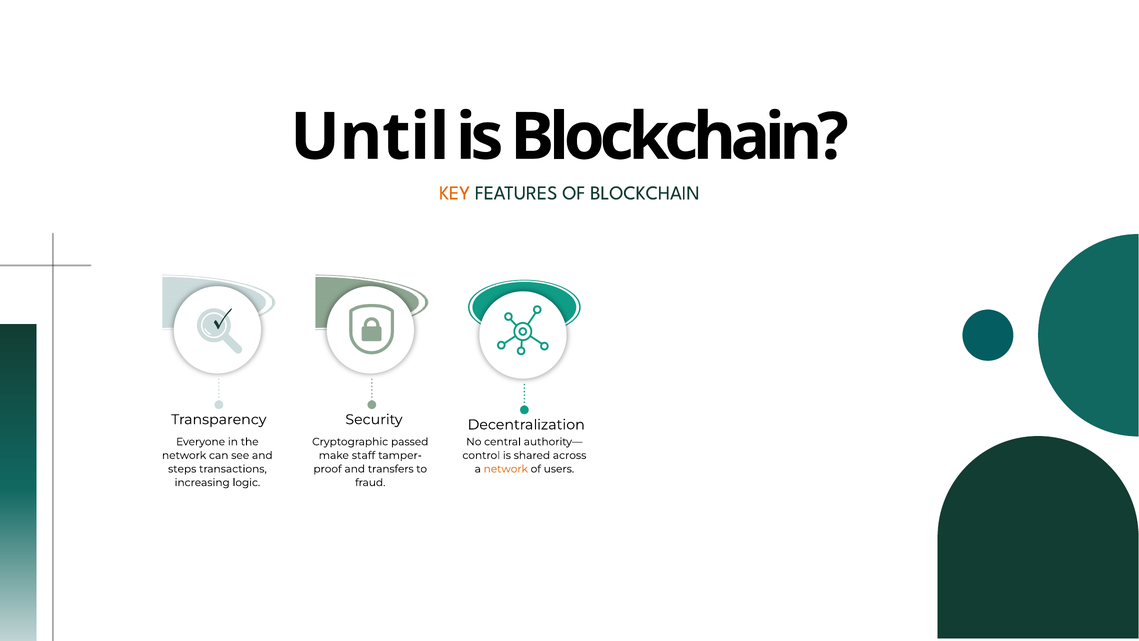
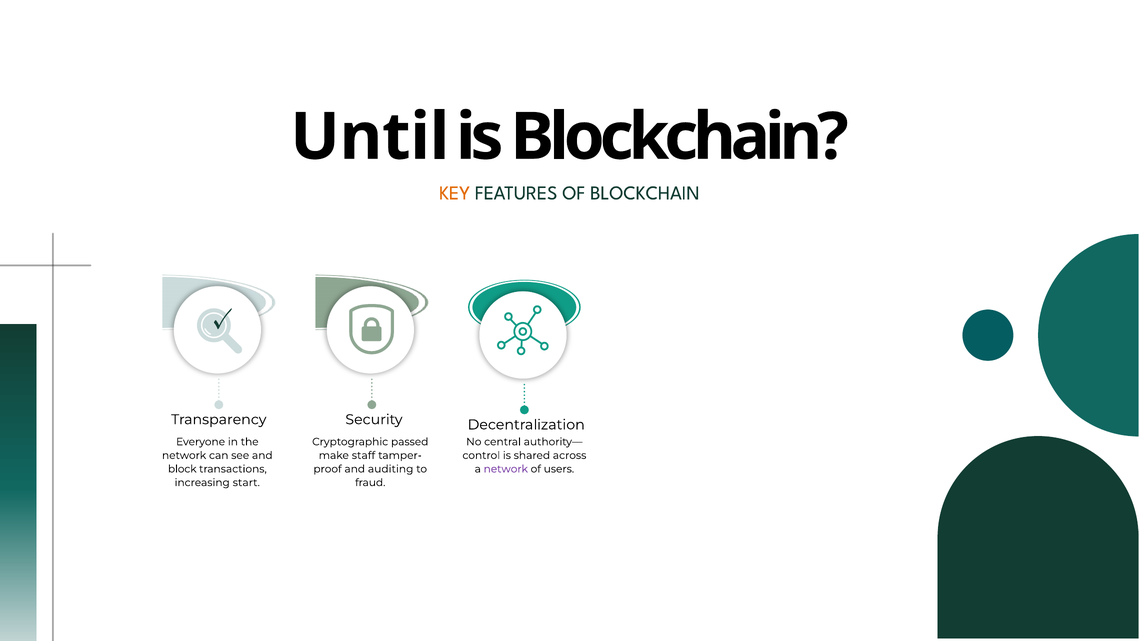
steps: steps -> block (182, 469)
transfers: transfers -> auditing (391, 469)
network colour: orange -> purple (506, 469)
logic: logic -> start (246, 482)
